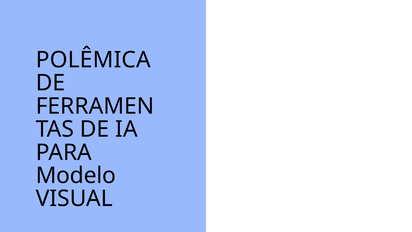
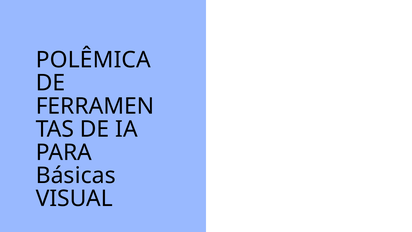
Modelo: Modelo -> Básicas (76, 175)
